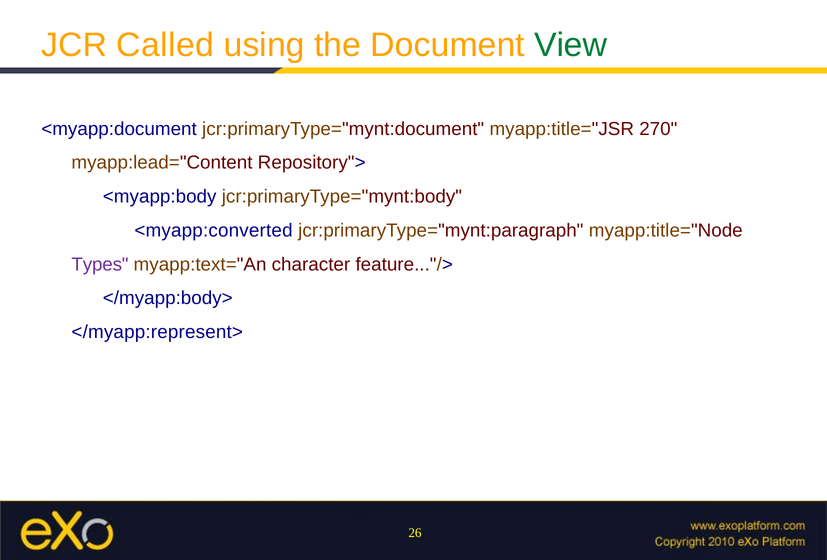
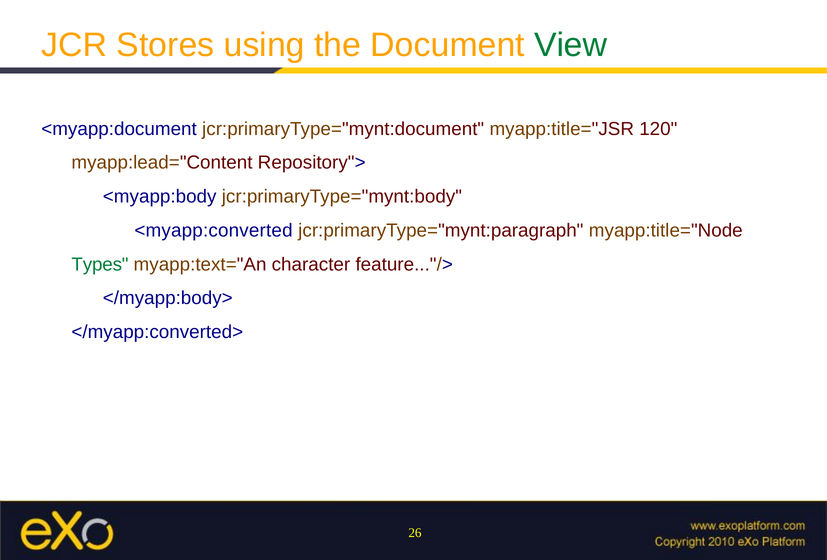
Called: Called -> Stores (165, 45)
270: 270 -> 120 (658, 129)
Types colour: purple -> green (100, 264)
</myapp:represent>: </myapp:represent> -> </myapp:converted> (157, 332)
